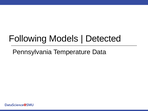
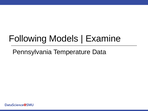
Detected: Detected -> Examine (103, 39)
